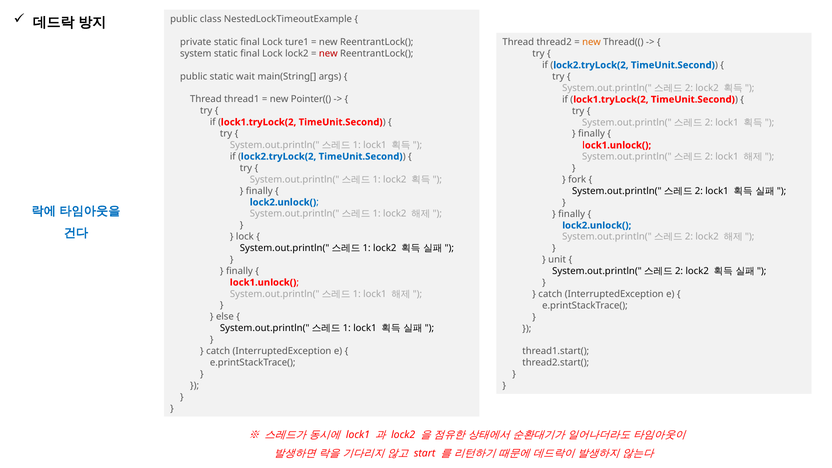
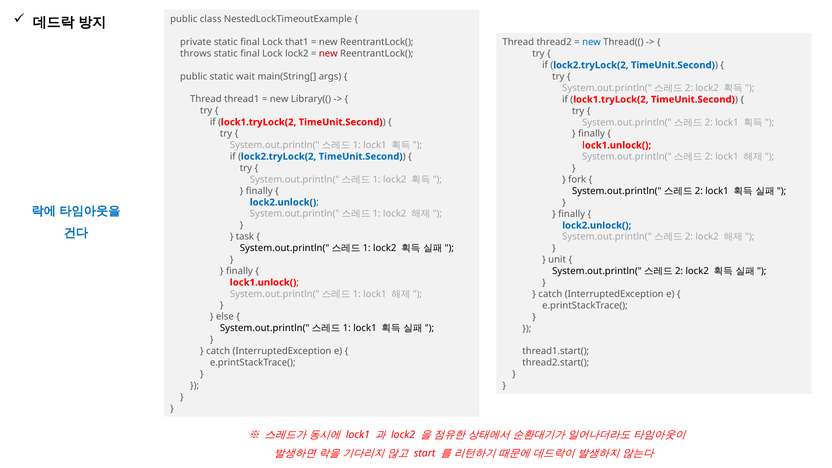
ture1: ture1 -> that1 (297, 42)
new colour: orange -> blue (591, 42)
system: system -> throws (196, 53)
Pointer((: Pointer(( -> Library(( (311, 99)
lock: lock -> task (245, 237)
